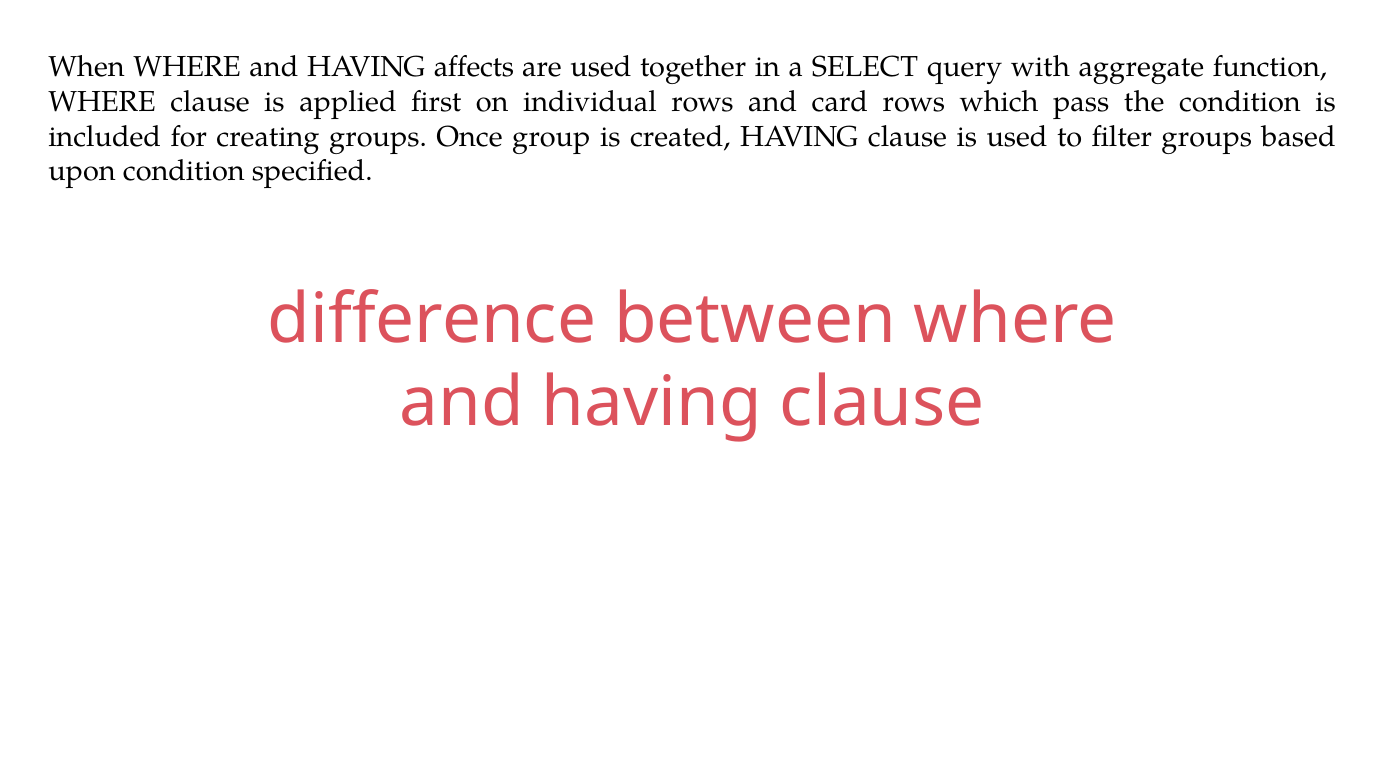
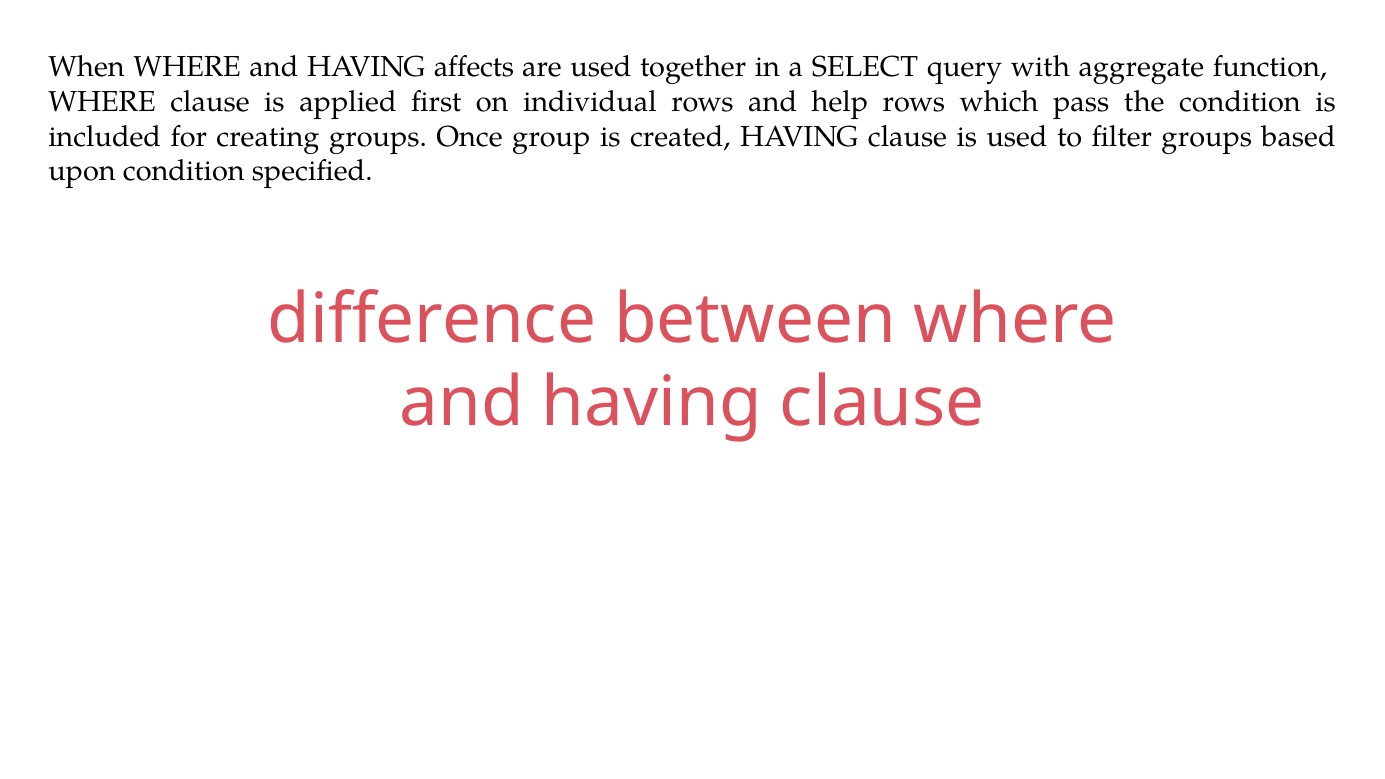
card: card -> help (840, 102)
